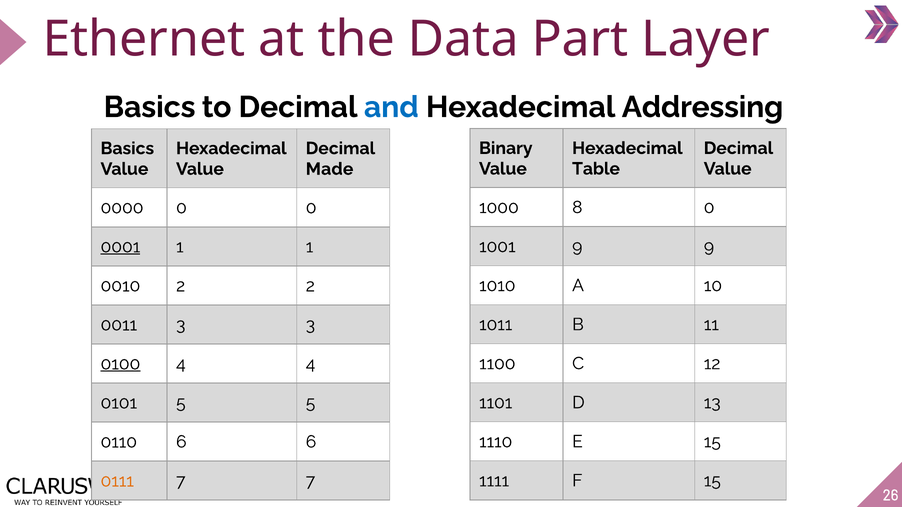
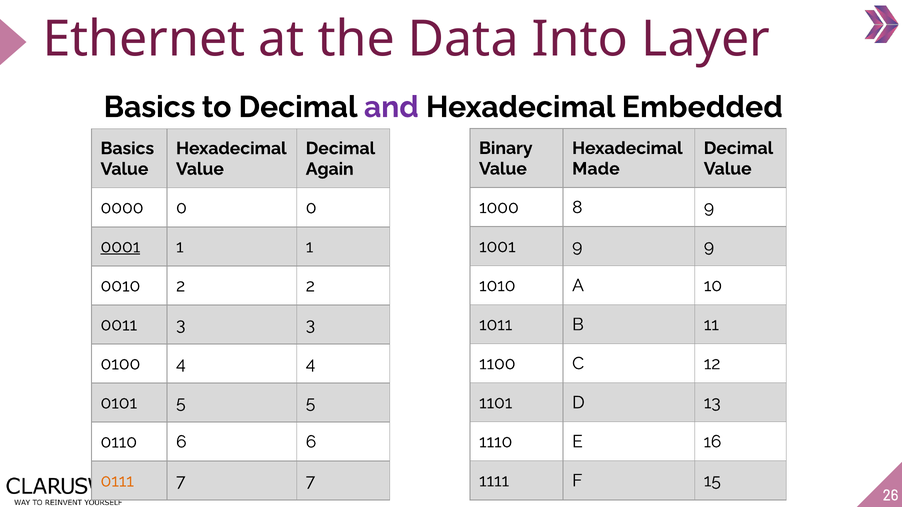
Part: Part -> Into (580, 39)
and colour: blue -> purple (391, 107)
Addressing: Addressing -> Embedded (702, 107)
Table: Table -> Made (596, 169)
Made: Made -> Again (330, 169)
8 0: 0 -> 9 (709, 207)
0100 underline: present -> none (120, 364)
E 15: 15 -> 16 (712, 442)
